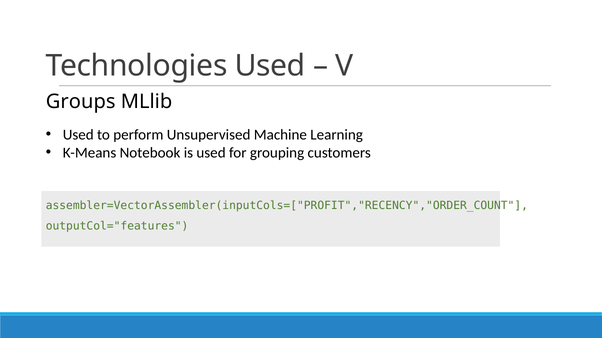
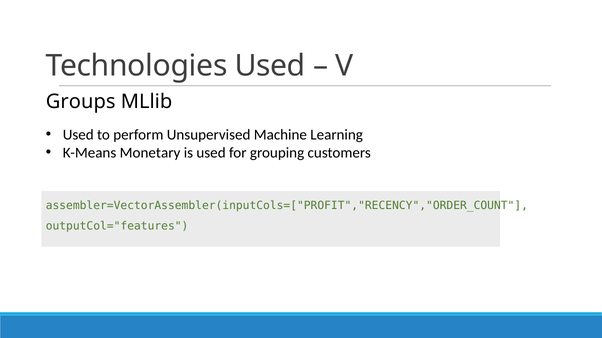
Notebook: Notebook -> Monetary (150, 153)
